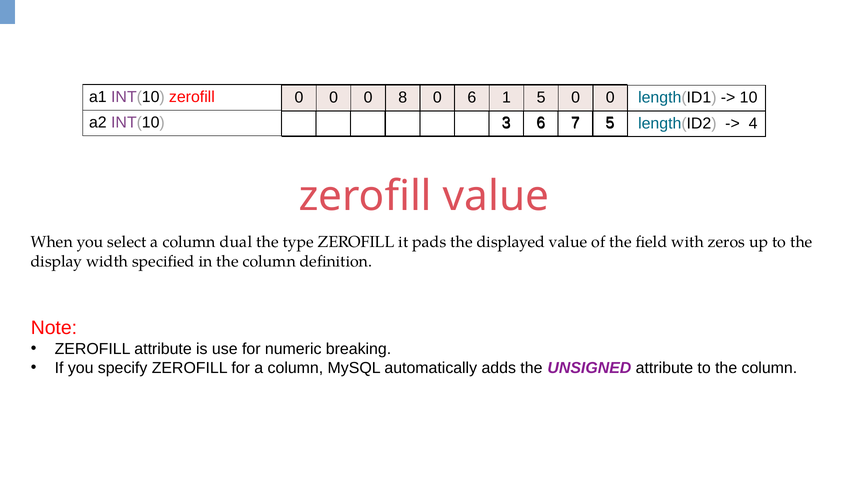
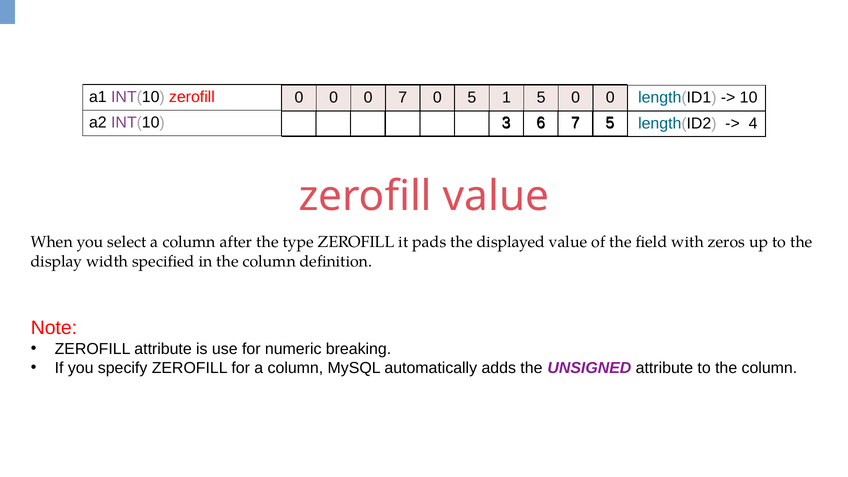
0 8: 8 -> 7 (403, 98)
0 6: 6 -> 5 (472, 98)
dual: dual -> after (236, 242)
